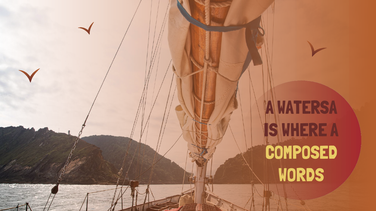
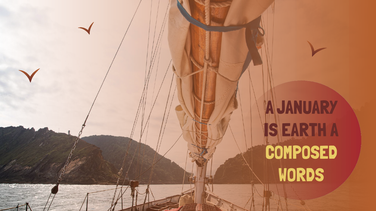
WATERSA: WATERSA -> JANUARY (307, 108)
WHERE: WHERE -> EARTH (304, 130)
